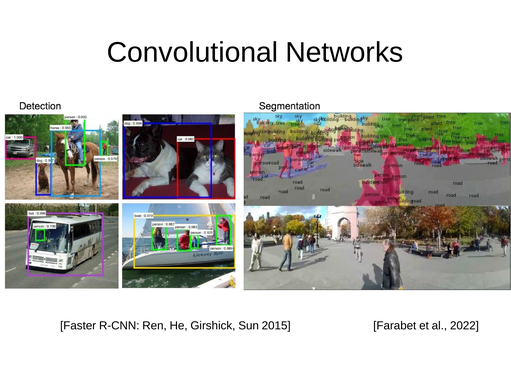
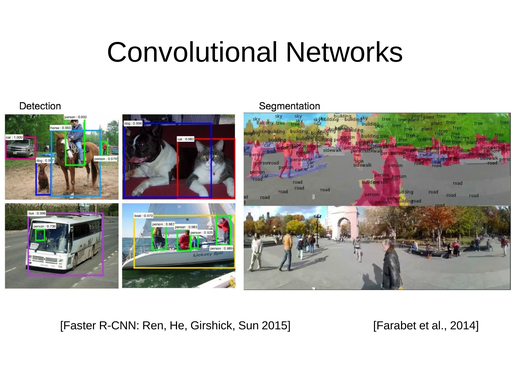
2022: 2022 -> 2014 (464, 326)
